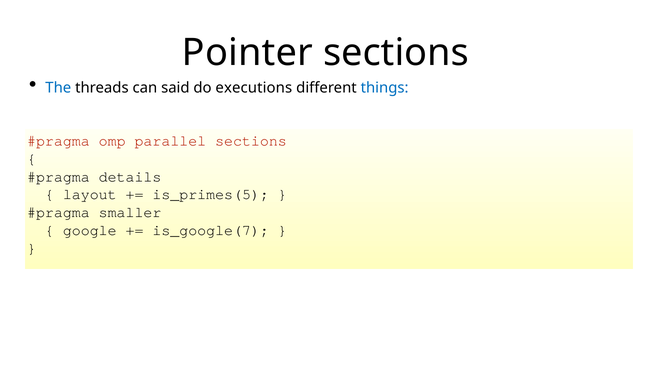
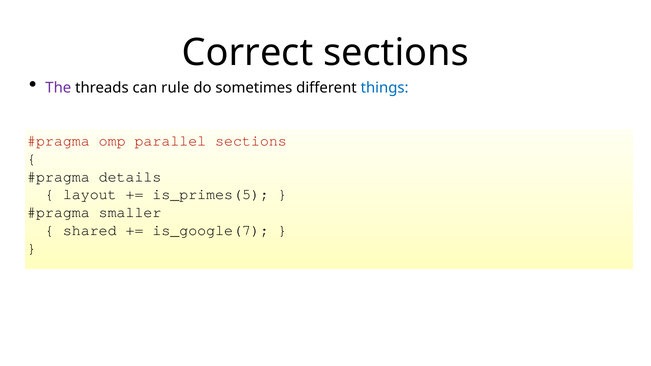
Pointer: Pointer -> Correct (248, 53)
The colour: blue -> purple (58, 88)
said: said -> rule (175, 88)
executions: executions -> sometimes (254, 88)
google: google -> shared (90, 230)
